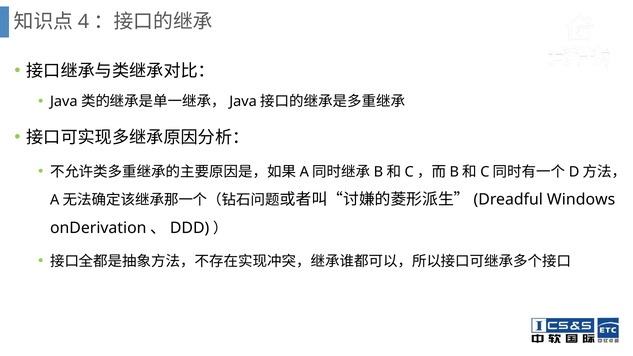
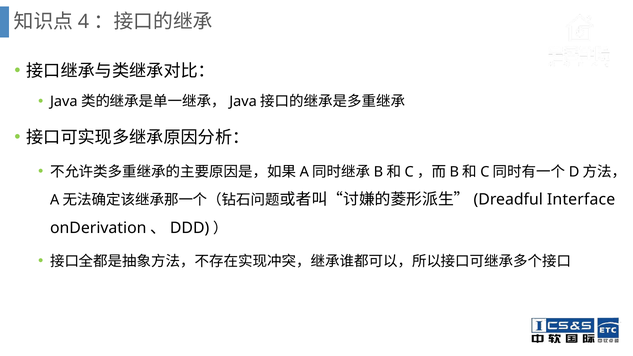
Windows: Windows -> Interface (581, 200)
